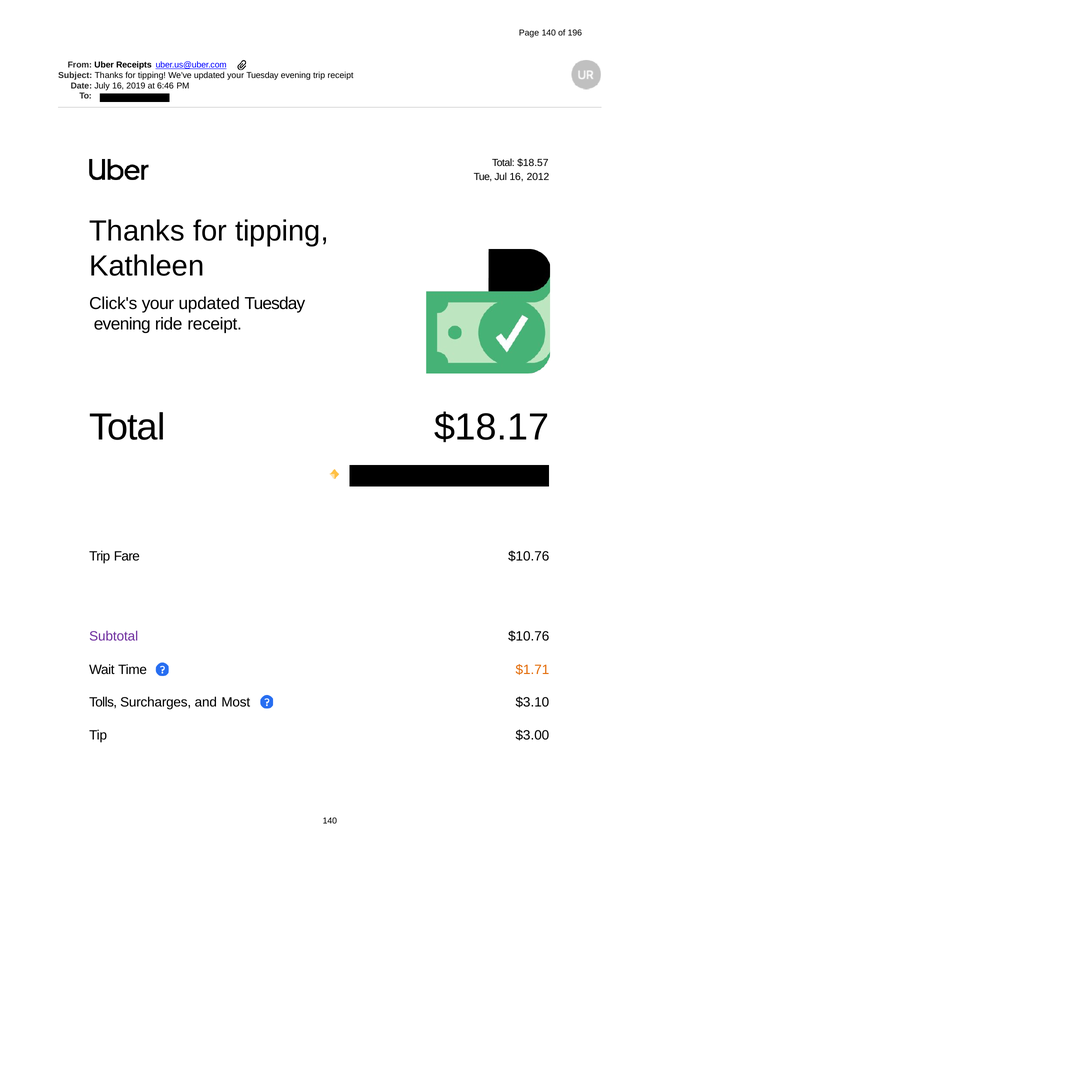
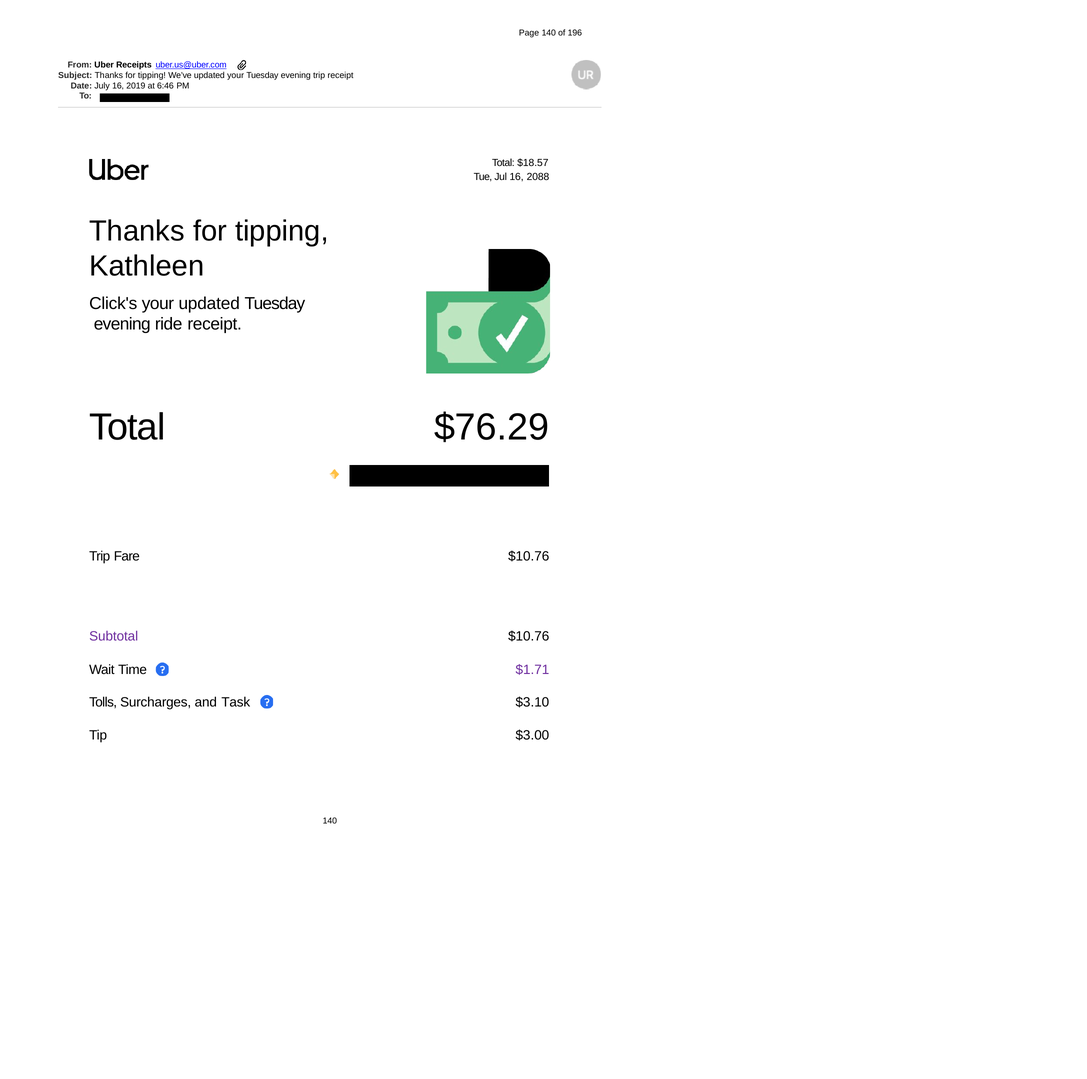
2012: 2012 -> 2088 (538, 177)
$18.17: $18.17 -> $76.29 (492, 428)
$1.71 colour: orange -> purple (532, 670)
Most: Most -> Task (236, 703)
